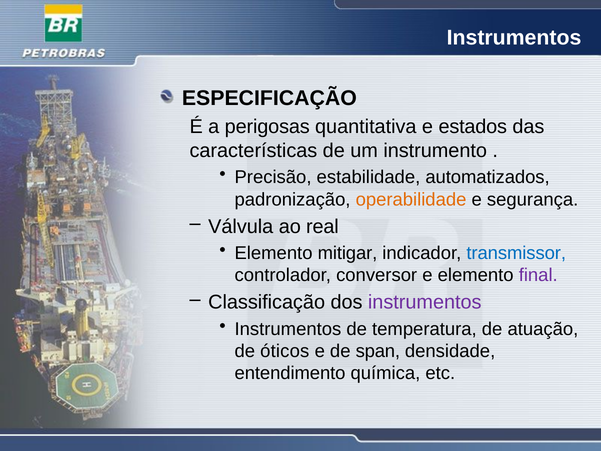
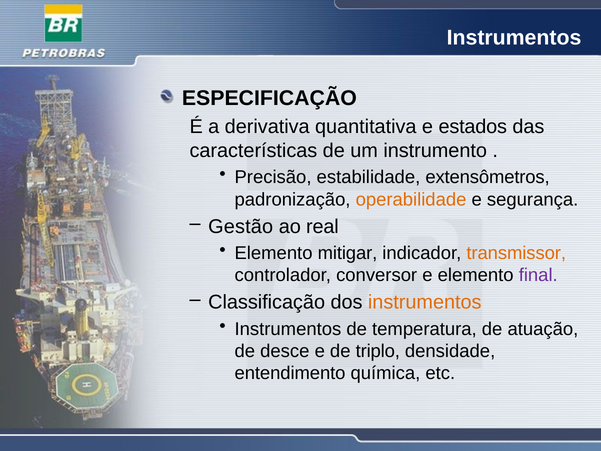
perigosas: perigosas -> derivativa (267, 127)
automatizados: automatizados -> extensômetros (488, 177)
Válvula: Válvula -> Gestão (241, 226)
transmissor colour: blue -> orange (516, 253)
instrumentos colour: purple -> orange (425, 302)
óticos: óticos -> desce (285, 351)
span: span -> triplo (378, 351)
